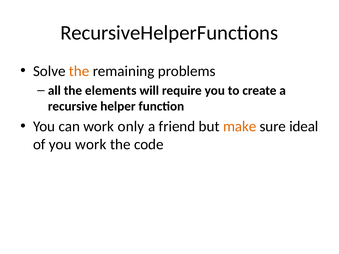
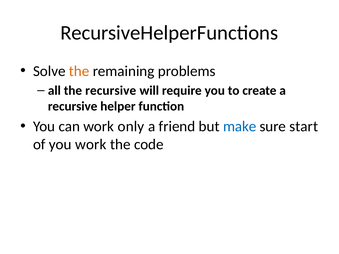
the elements: elements -> recursive (111, 91)
make colour: orange -> blue (240, 126)
ideal: ideal -> start (304, 126)
